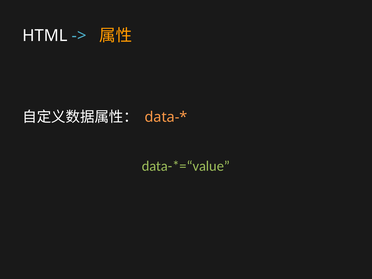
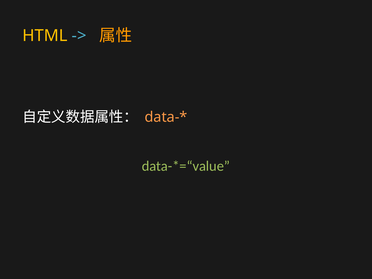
HTML colour: white -> yellow (45, 36)
